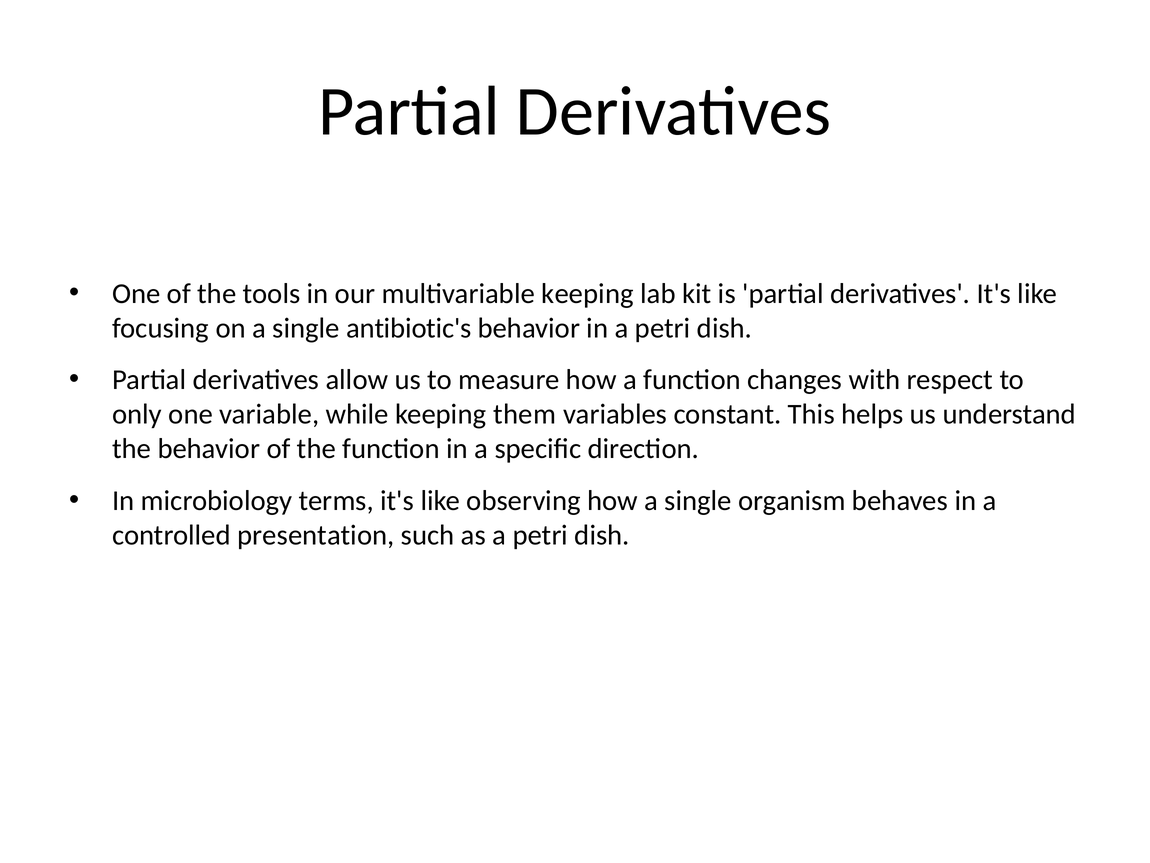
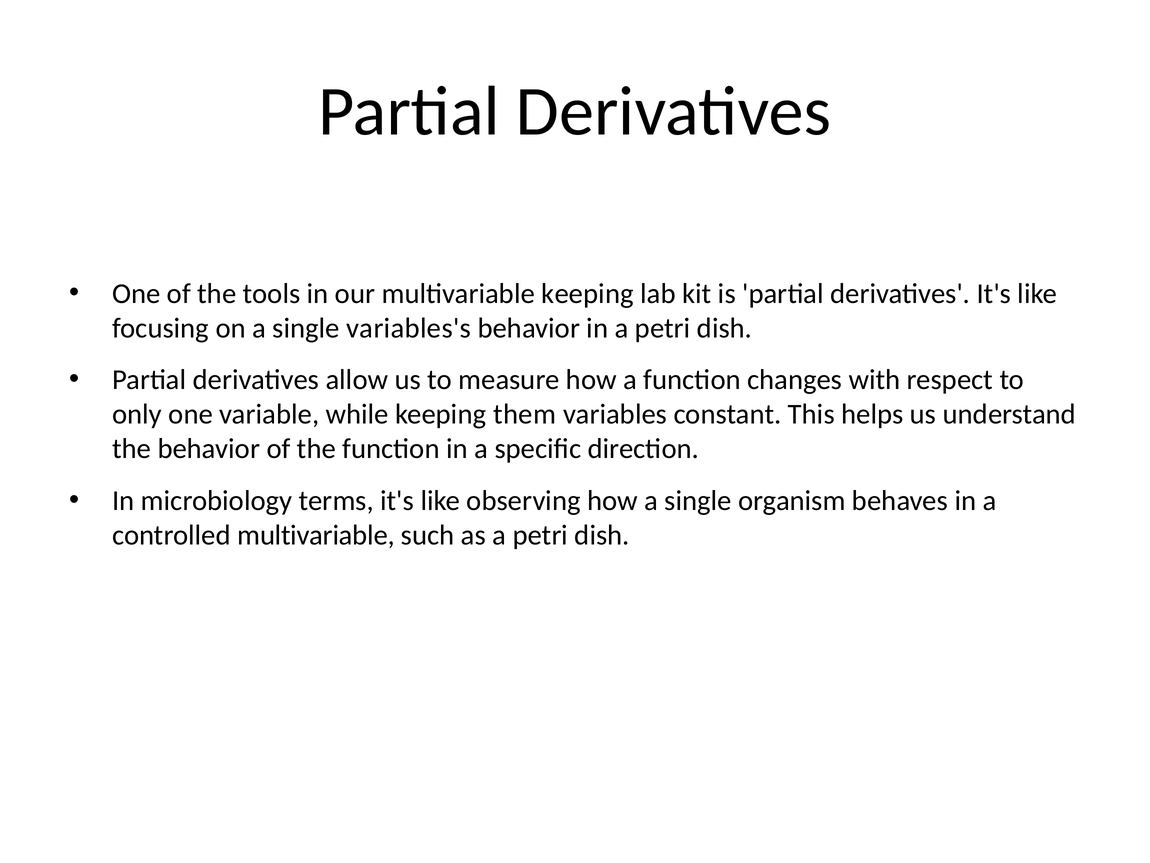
antibiotic's: antibiotic's -> variables's (409, 328)
controlled presentation: presentation -> multivariable (316, 535)
